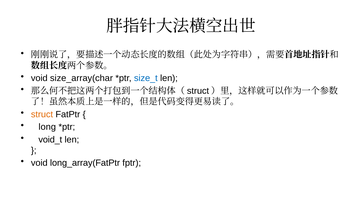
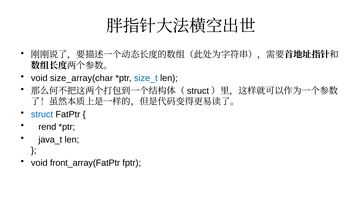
struct colour: orange -> blue (42, 115)
long: long -> rend (47, 127)
void_t: void_t -> java_t (50, 140)
long_array(FatPtr: long_array(FatPtr -> front_array(FatPtr (85, 163)
